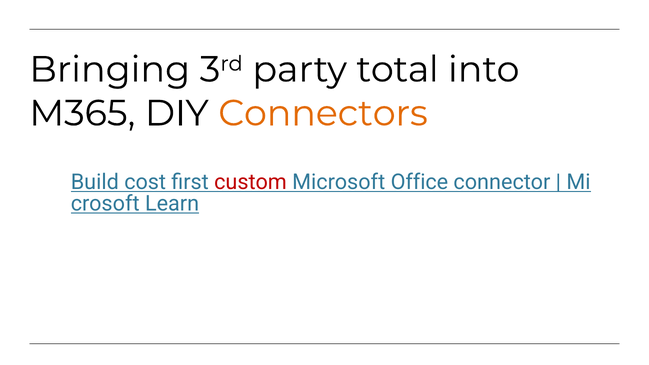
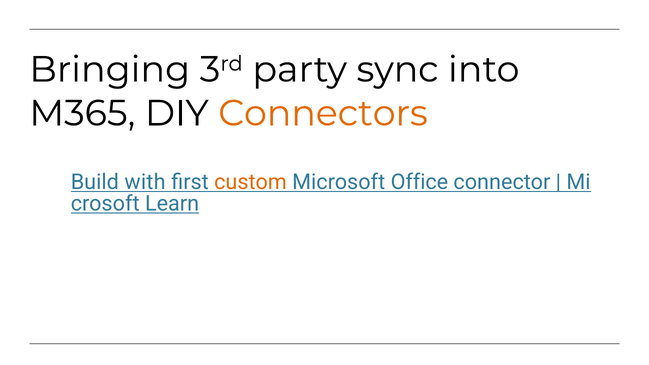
total: total -> sync (398, 70)
cost: cost -> with (145, 182)
custom colour: red -> orange (251, 182)
